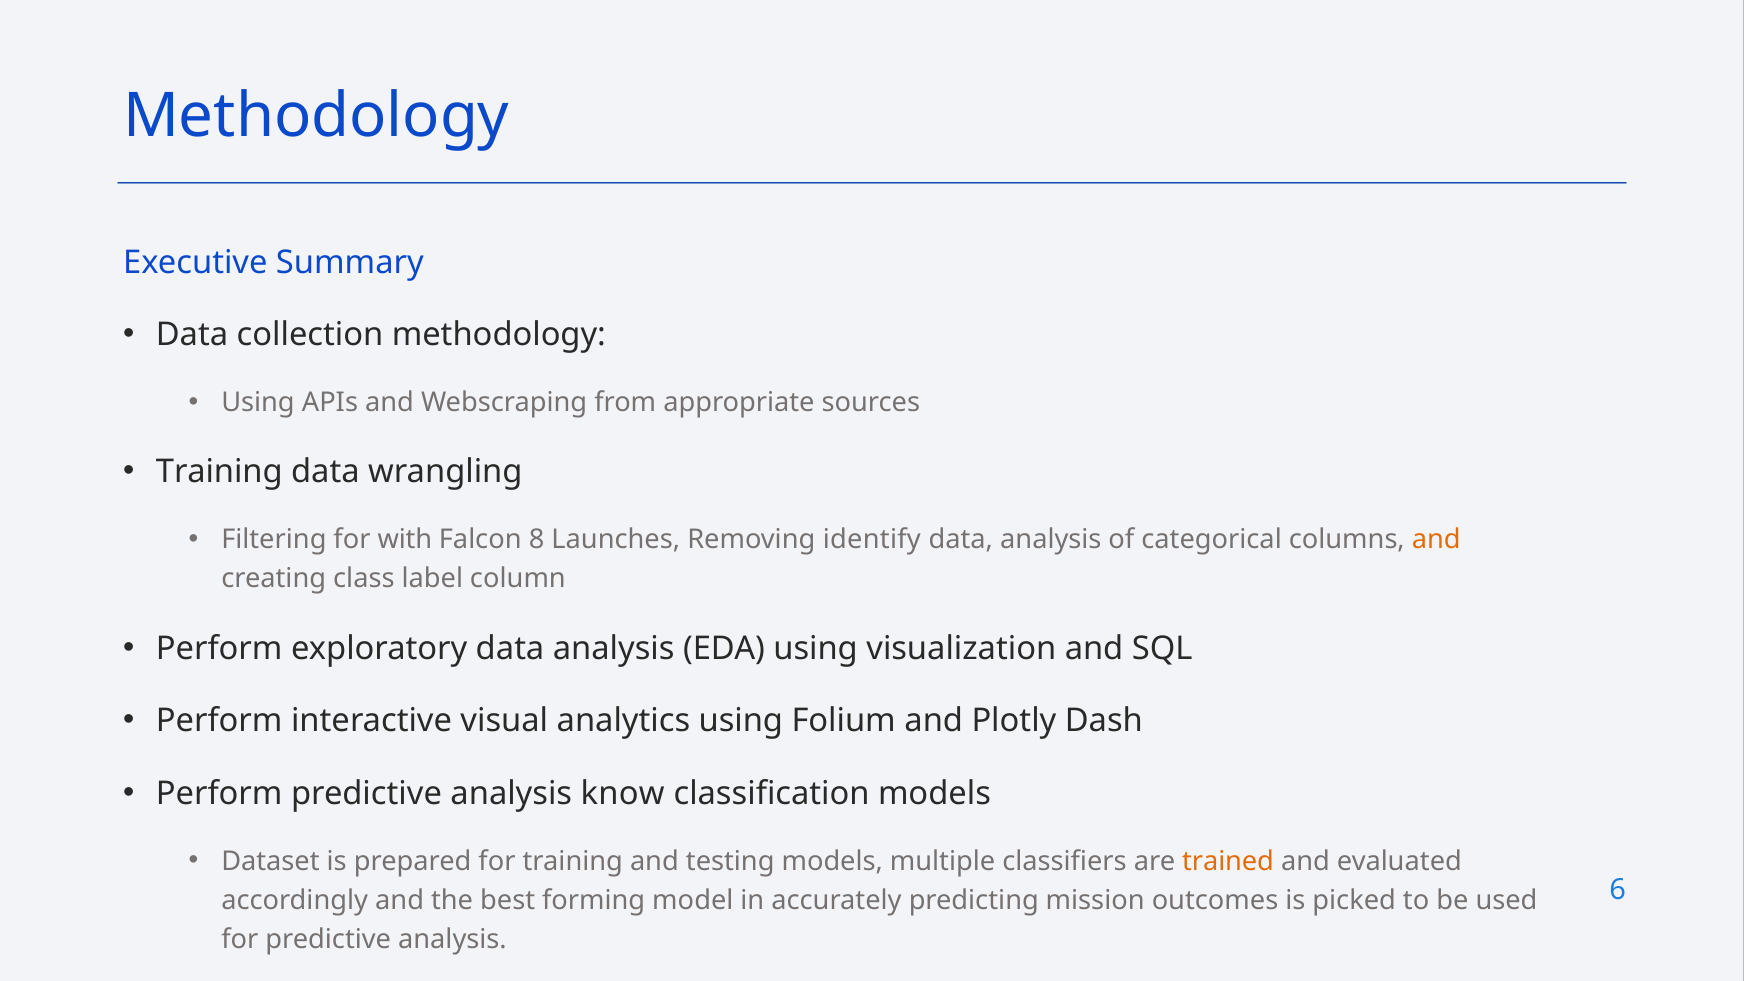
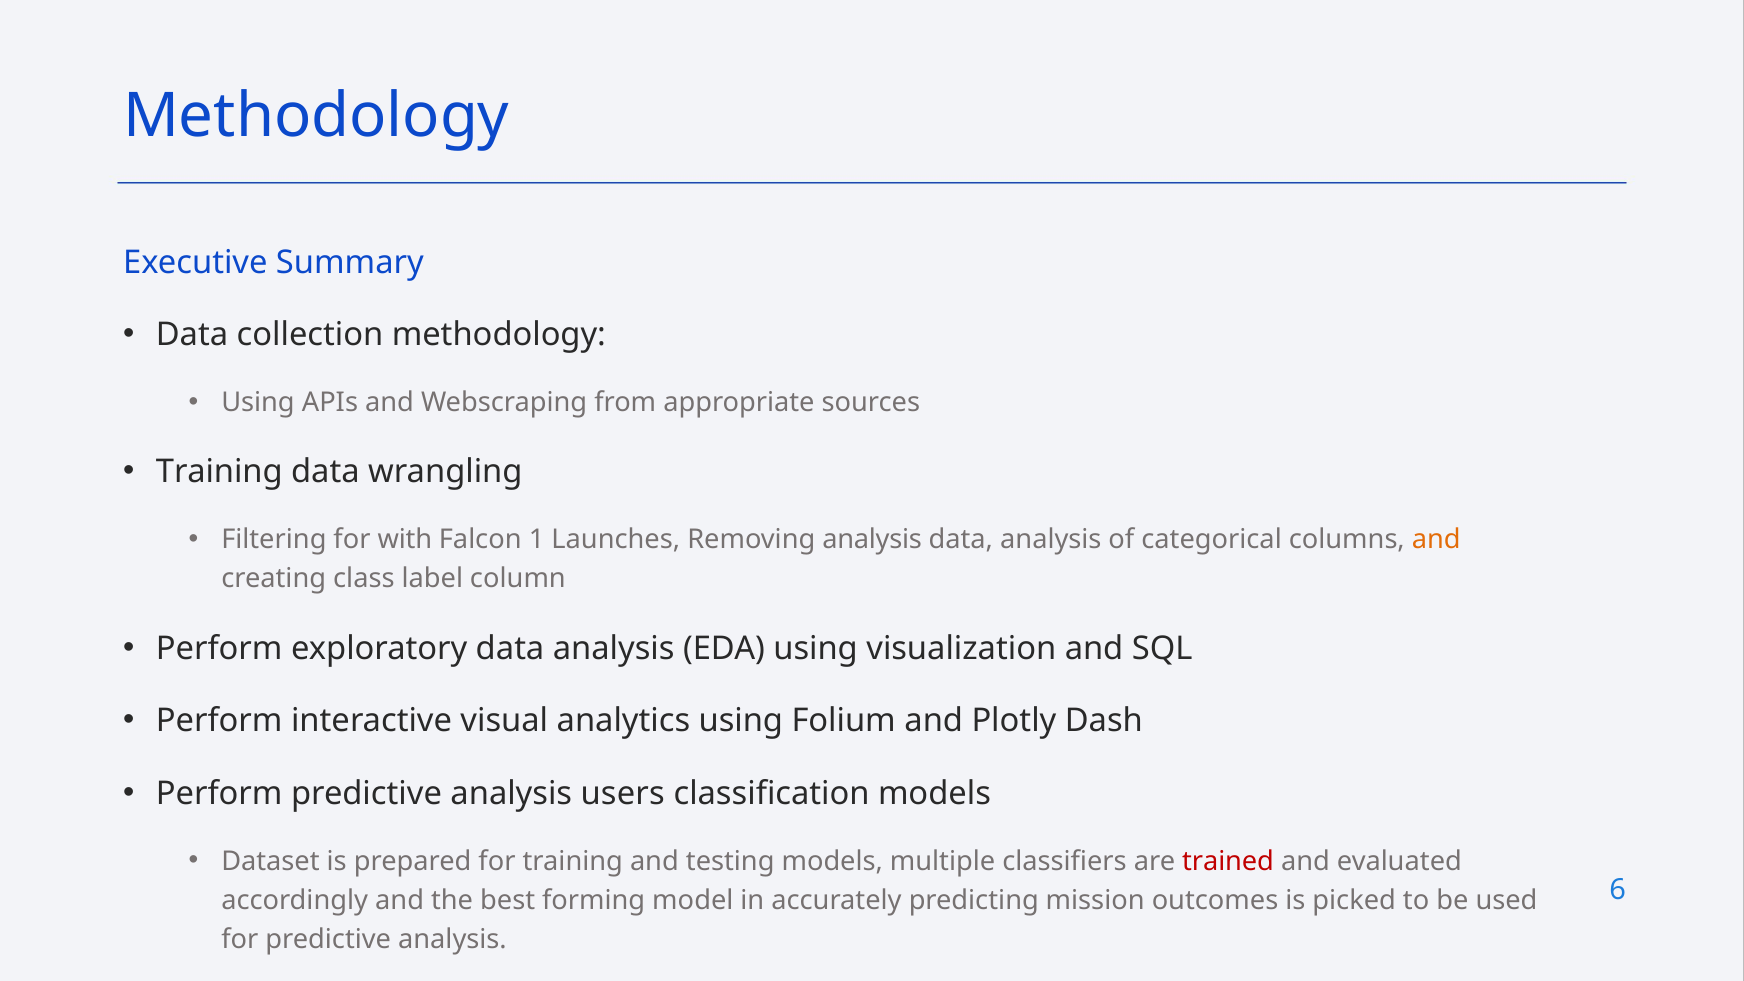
8: 8 -> 1 (537, 540)
Removing identify: identify -> analysis (872, 540)
know: know -> users (623, 794)
trained colour: orange -> red (1228, 861)
